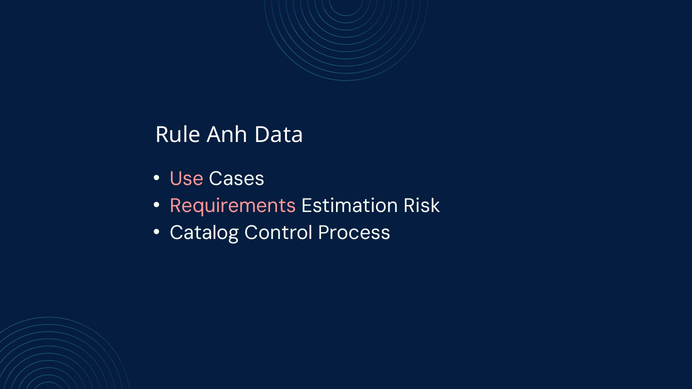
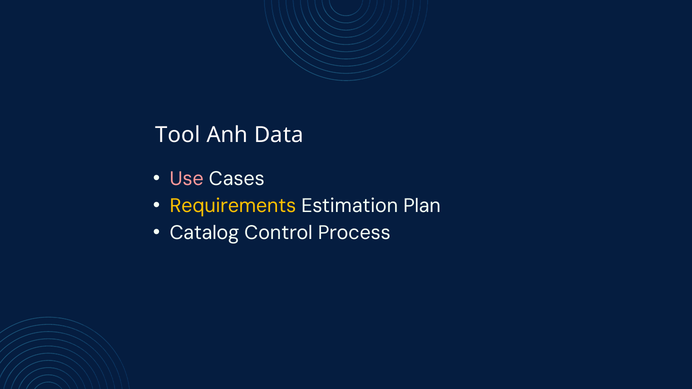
Rule: Rule -> Tool (178, 135)
Requirements colour: pink -> yellow (233, 206)
Risk: Risk -> Plan (422, 206)
